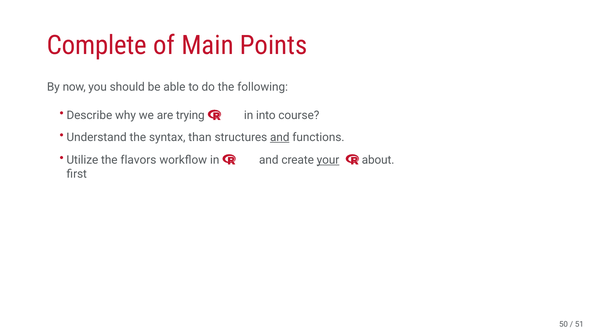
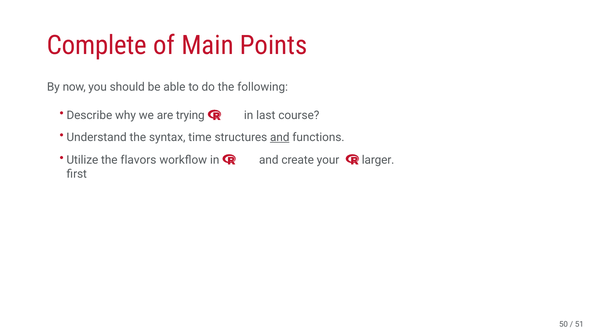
into: into -> last (266, 115)
than: than -> time (200, 137)
your underline: present -> none (328, 160)
about: about -> larger (378, 160)
